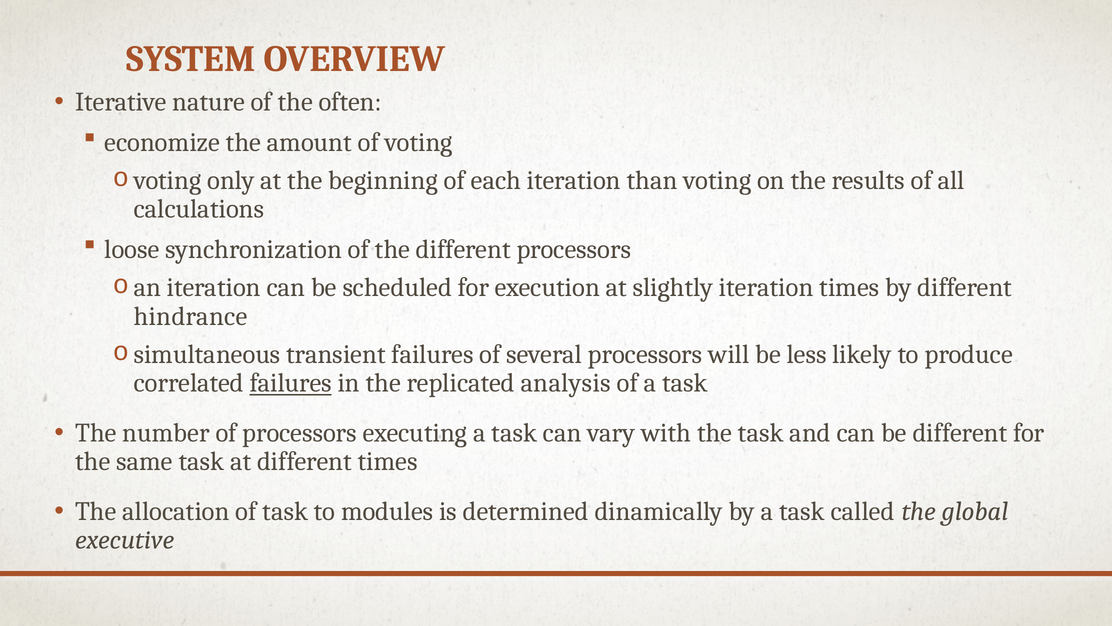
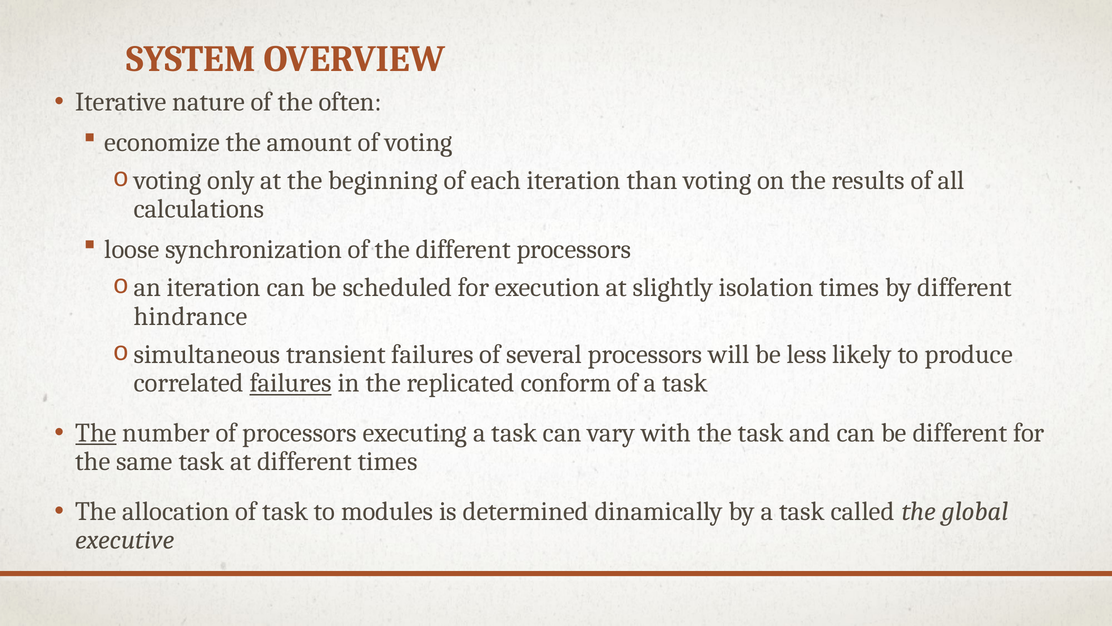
slightly iteration: iteration -> isolation (766, 287)
analysis: analysis -> conform (566, 383)
The underline: none -> present (96, 432)
